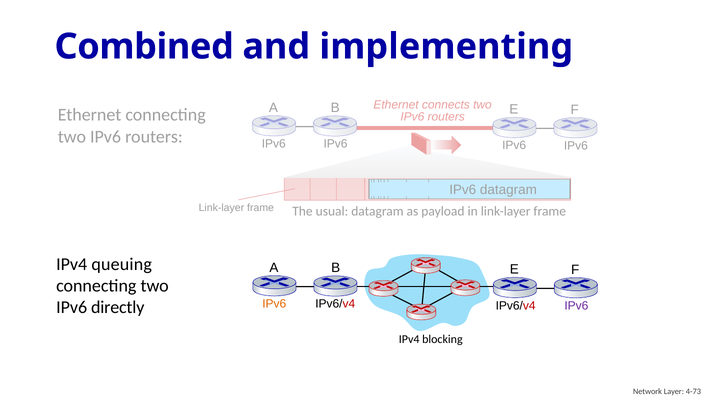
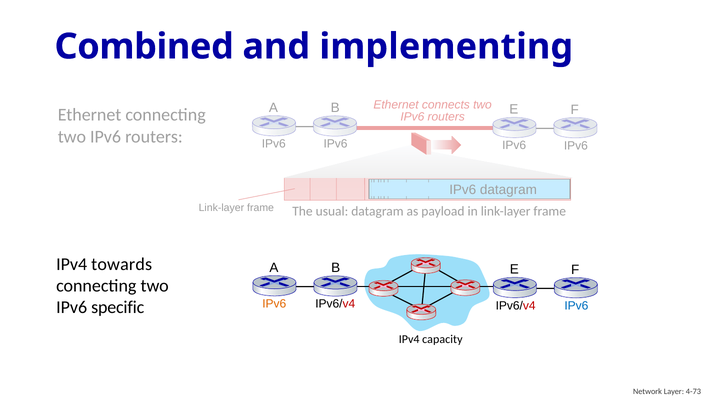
queuing: queuing -> towards (122, 264)
directly: directly -> specific (118, 307)
IPv6 colour: purple -> blue (576, 306)
blocking: blocking -> capacity (442, 340)
